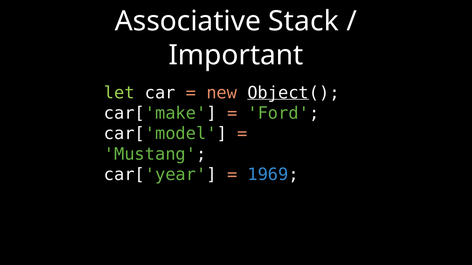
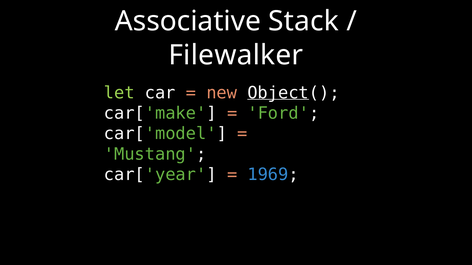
Important: Important -> Filewalker (236, 55)
